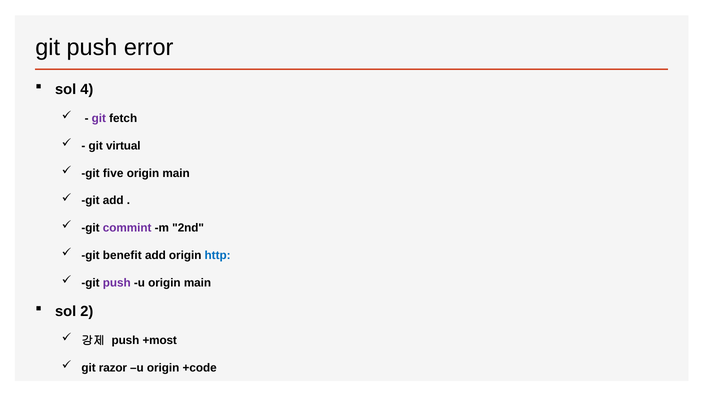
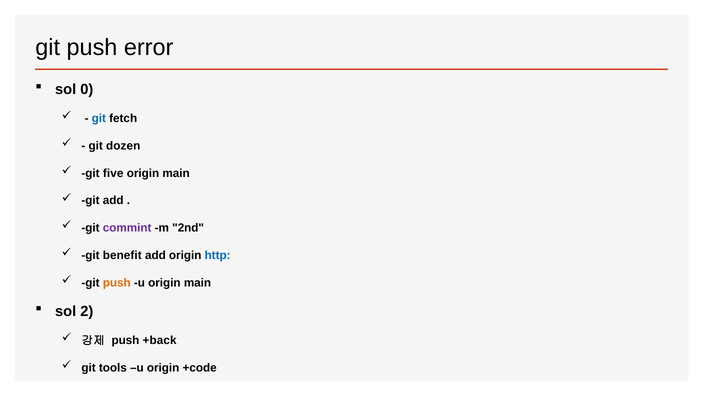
4: 4 -> 0 (87, 89)
git colour: purple -> blue (99, 118)
virtual: virtual -> dozen (123, 146)
push colour: purple -> orange (117, 282)
+most: +most -> +back (160, 340)
razor: razor -> tools (113, 367)
